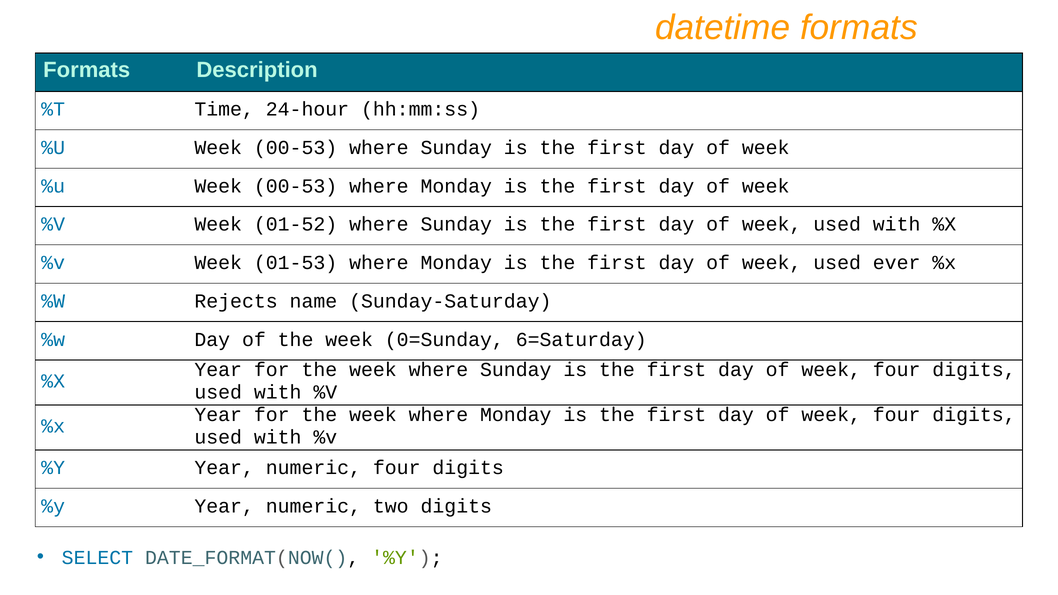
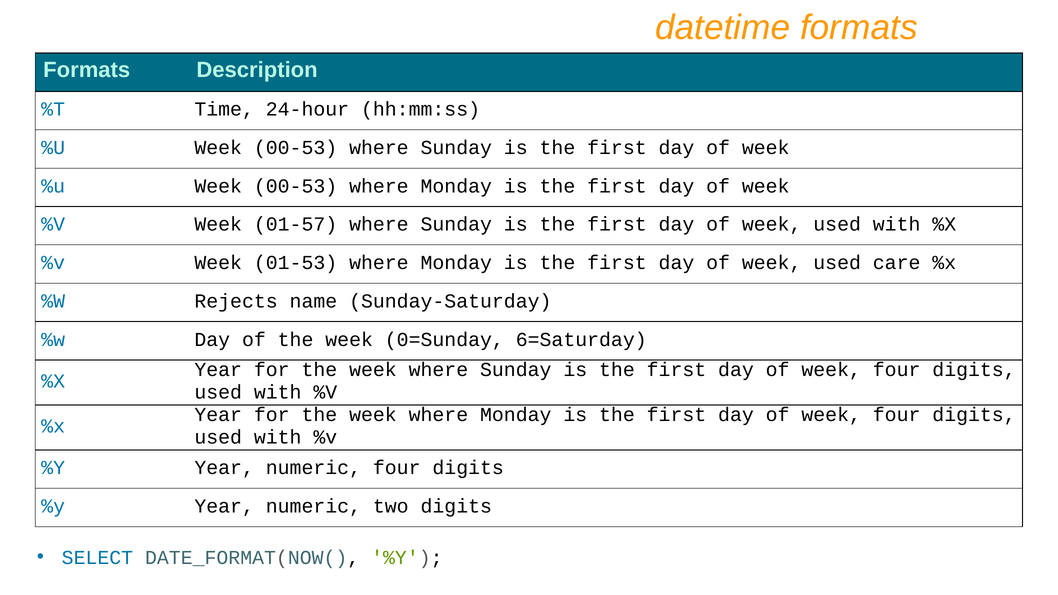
01-52: 01-52 -> 01-57 (296, 224)
ever: ever -> care (897, 263)
